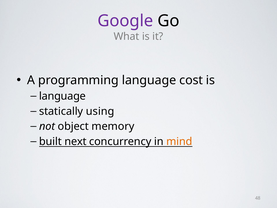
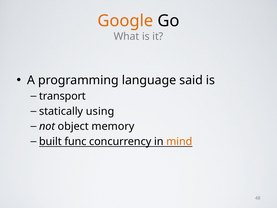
Google colour: purple -> orange (125, 21)
cost: cost -> said (191, 80)
language: language -> transport (62, 96)
next: next -> func (76, 141)
